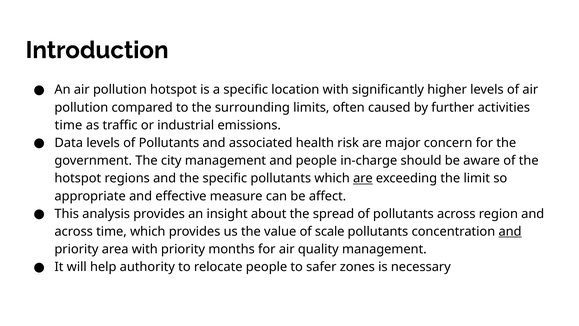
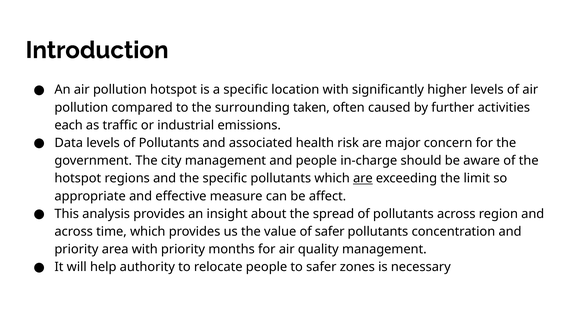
limits: limits -> taken (311, 107)
time: time -> each (69, 125)
of scale: scale -> safer (330, 231)
and underline: present -> none (510, 231)
